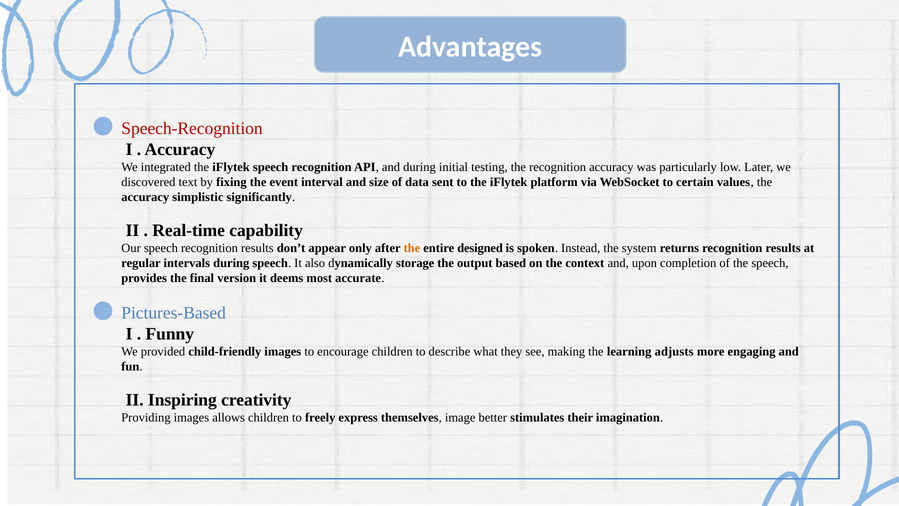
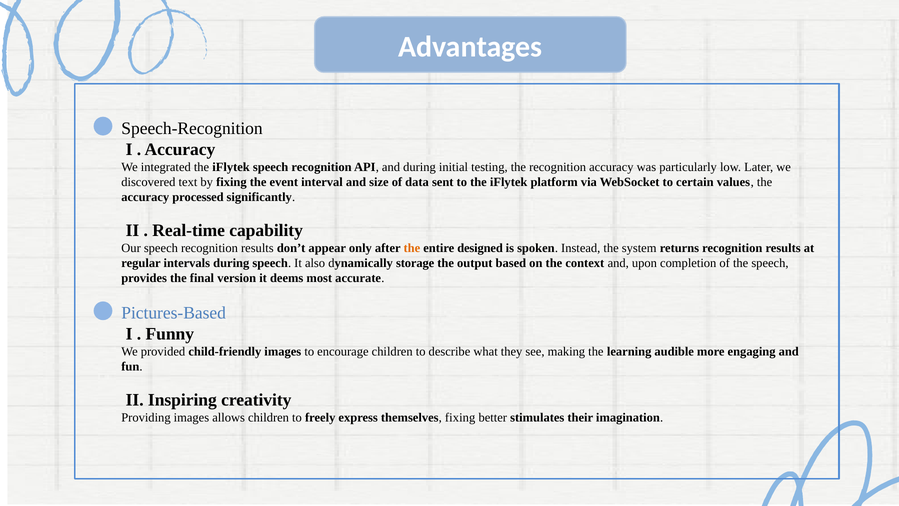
Speech-Recognition colour: red -> black (192, 128)
simplistic: simplistic -> processed (198, 197)
adjusts: adjusts -> audible (674, 351)
themselves image: image -> fixing (460, 417)
